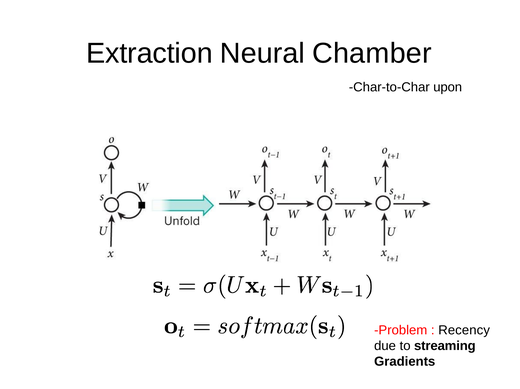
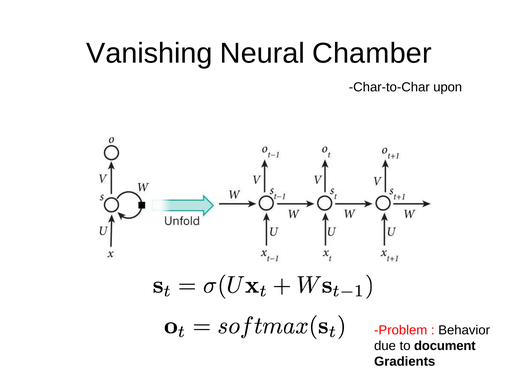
Extraction: Extraction -> Vanishing (149, 53)
Recency: Recency -> Behavior (464, 331)
streaming: streaming -> document (445, 346)
